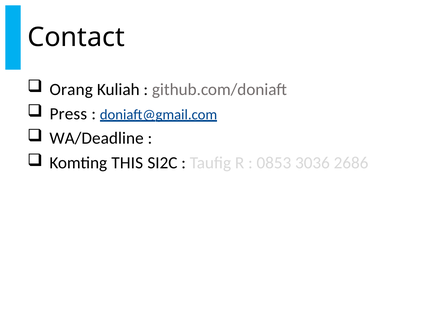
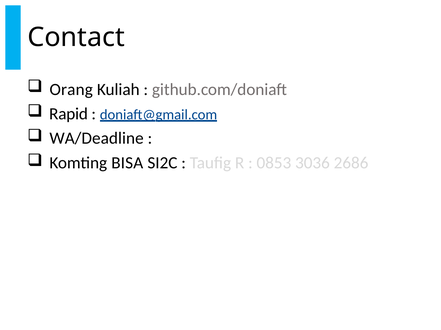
Press: Press -> Rapid (69, 114)
THIS: THIS -> BISA (127, 163)
